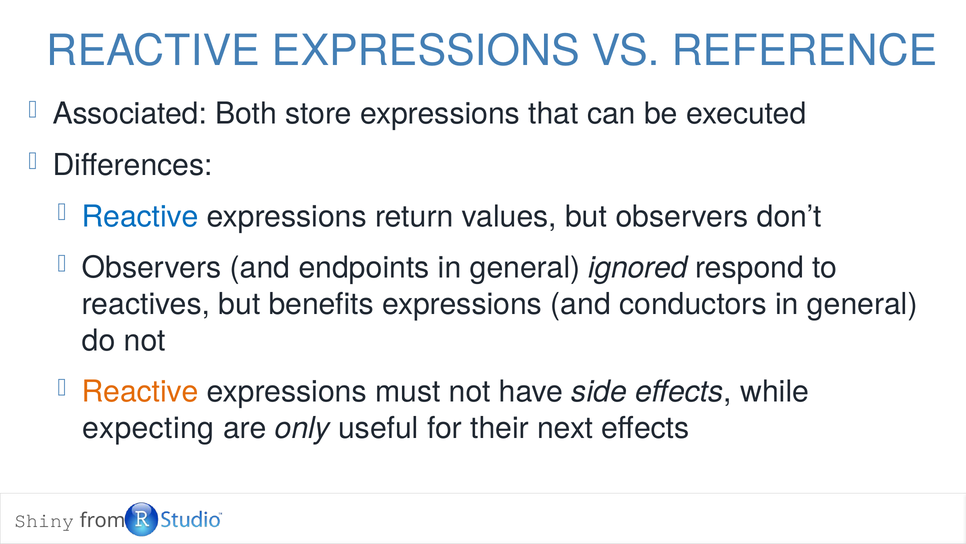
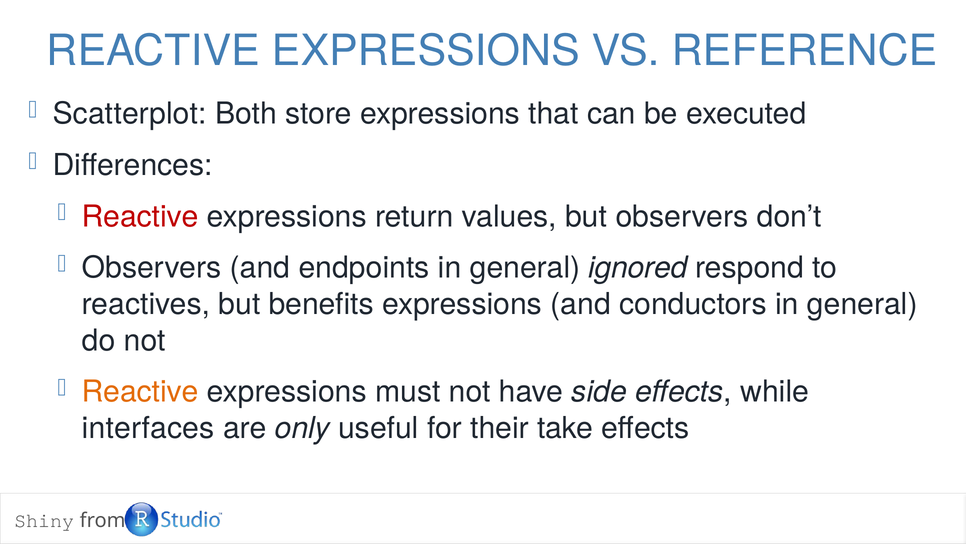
Associated: Associated -> Scatterplot (130, 114)
Reactive colour: blue -> red (140, 216)
expecting: expecting -> interfaces (148, 428)
next: next -> take (565, 428)
